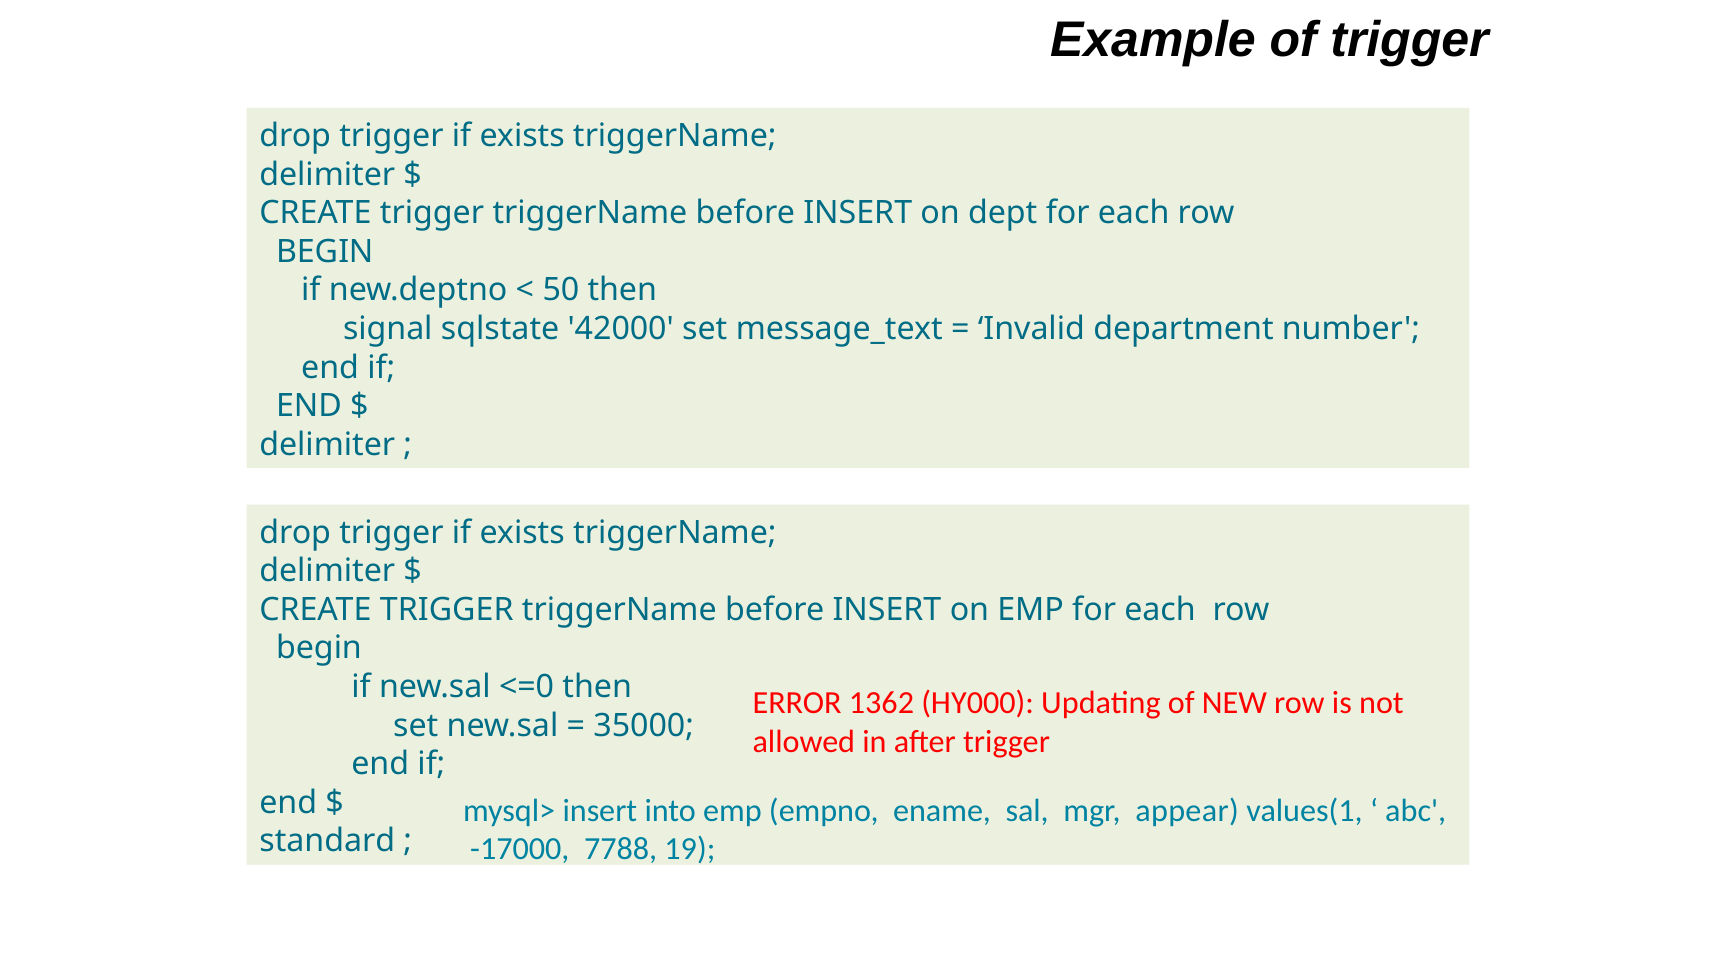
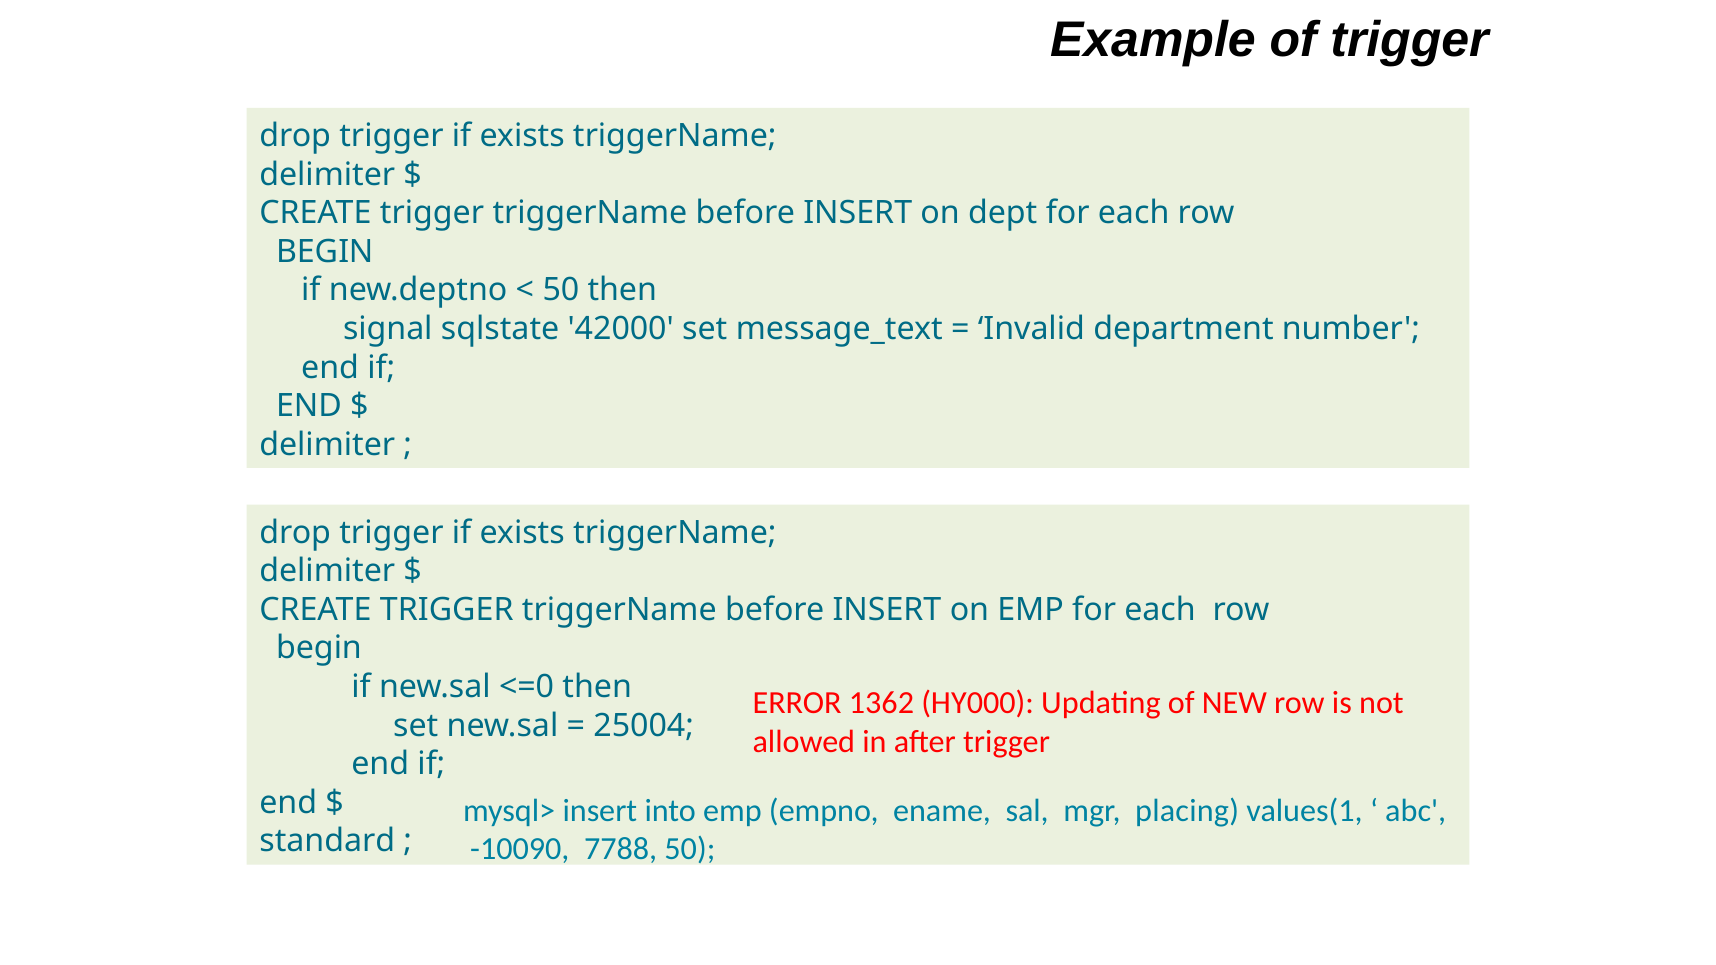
35000: 35000 -> 25004 (644, 726)
appear: appear -> placing (1187, 811)
-17000: -17000 -> -10090 (520, 850)
7788 19: 19 -> 50 (690, 850)
